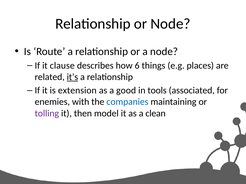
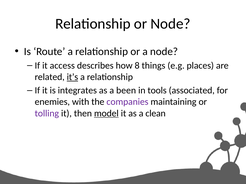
clause: clause -> access (62, 66)
6: 6 -> 8 (137, 66)
extension: extension -> integrates (77, 91)
good: good -> been (126, 91)
companies colour: blue -> purple (127, 102)
model underline: none -> present (106, 114)
